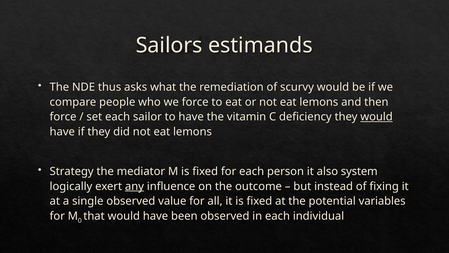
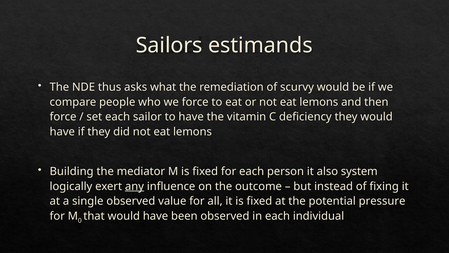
would underline: present -> none (377, 117)
Strategy: Strategy -> Building (72, 171)
variables: variables -> pressure (382, 201)
